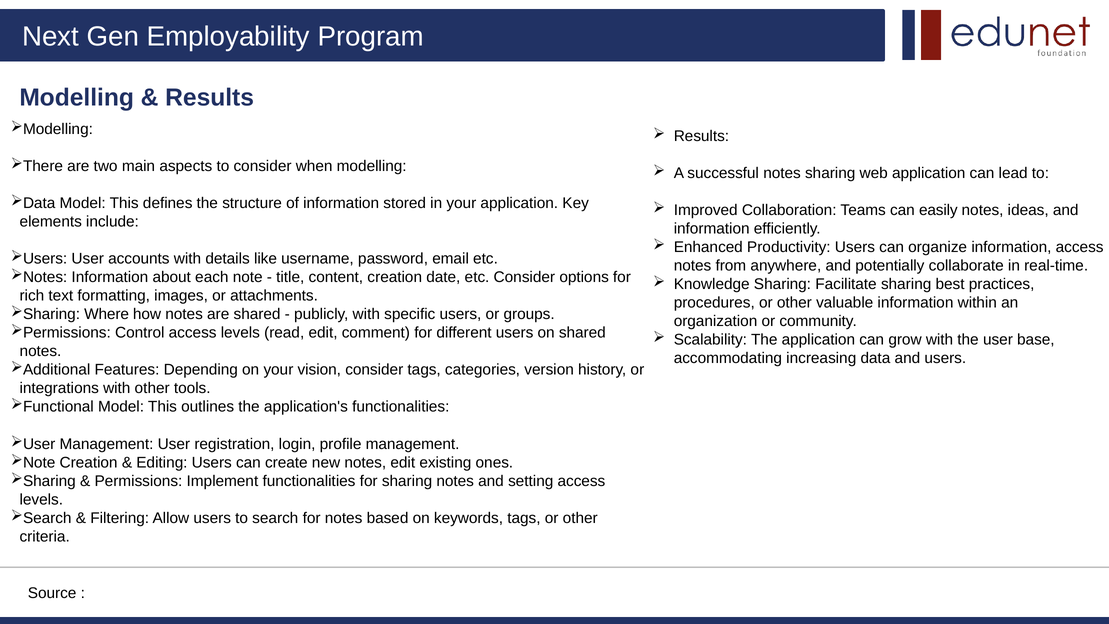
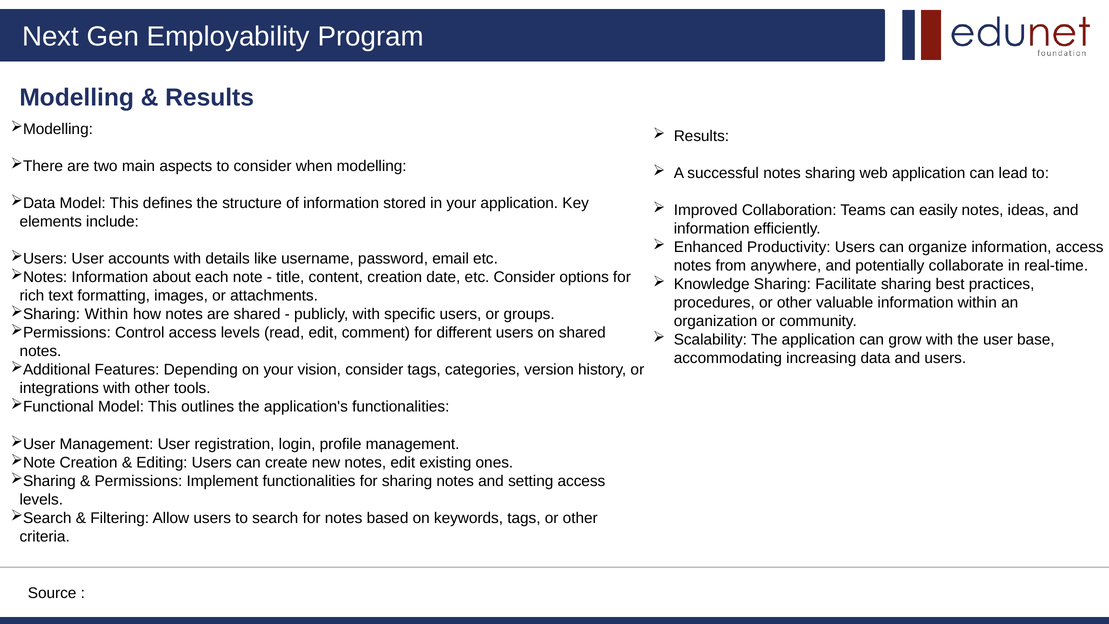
Where: Where -> Within (106, 314)
